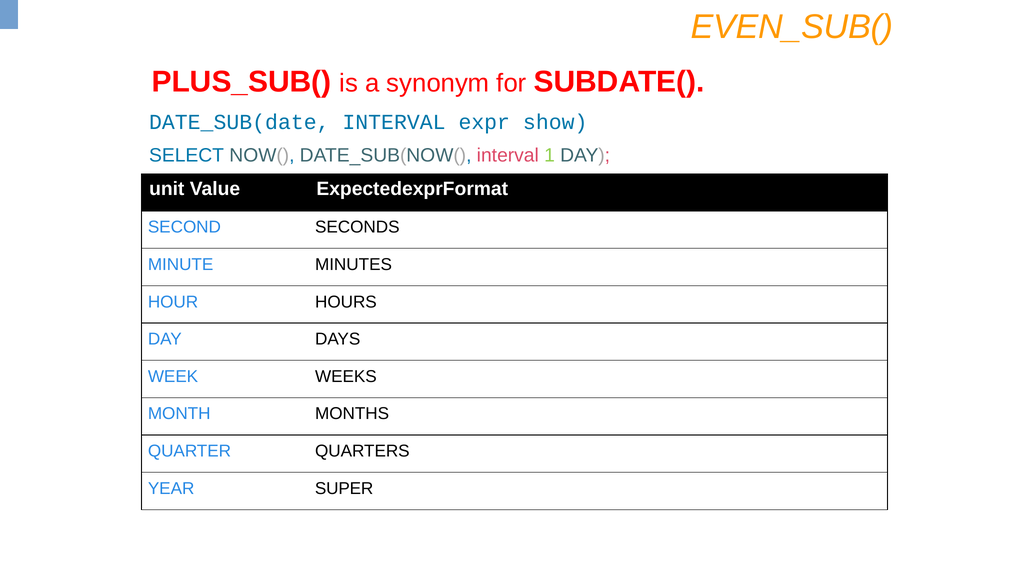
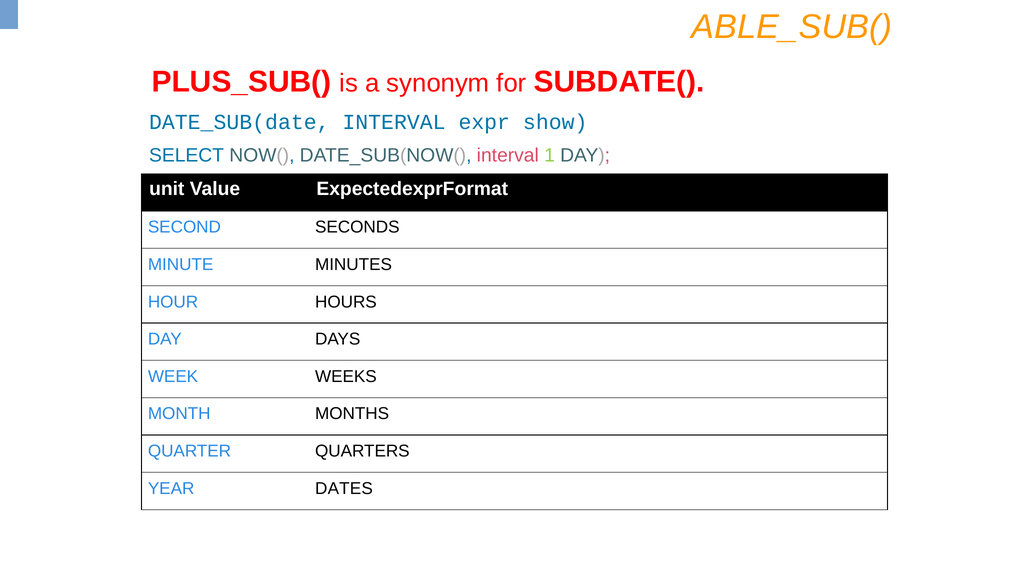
EVEN_SUB(: EVEN_SUB( -> ABLE_SUB( (792, 27)
SUPER: SUPER -> DATES (344, 488)
